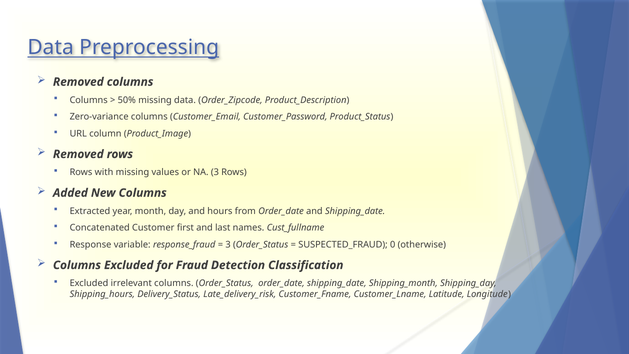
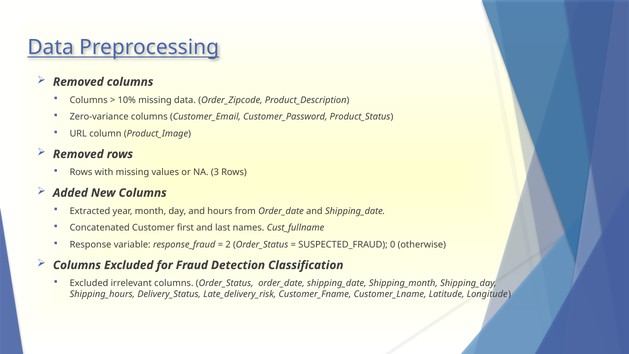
50%: 50% -> 10% (127, 100)
3: 3 -> 2 (228, 245)
